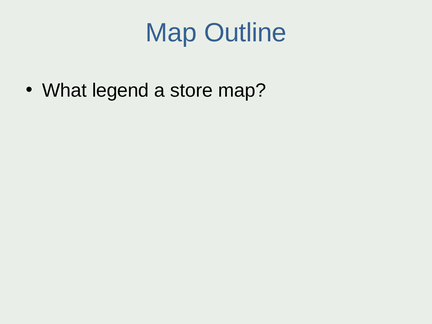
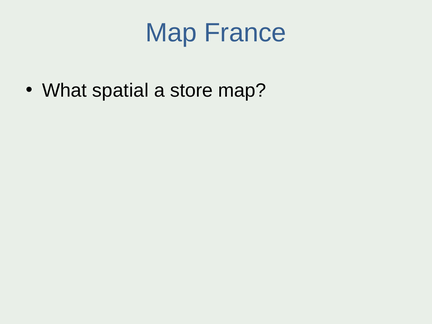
Outline: Outline -> France (245, 33)
legend: legend -> spatial (120, 91)
